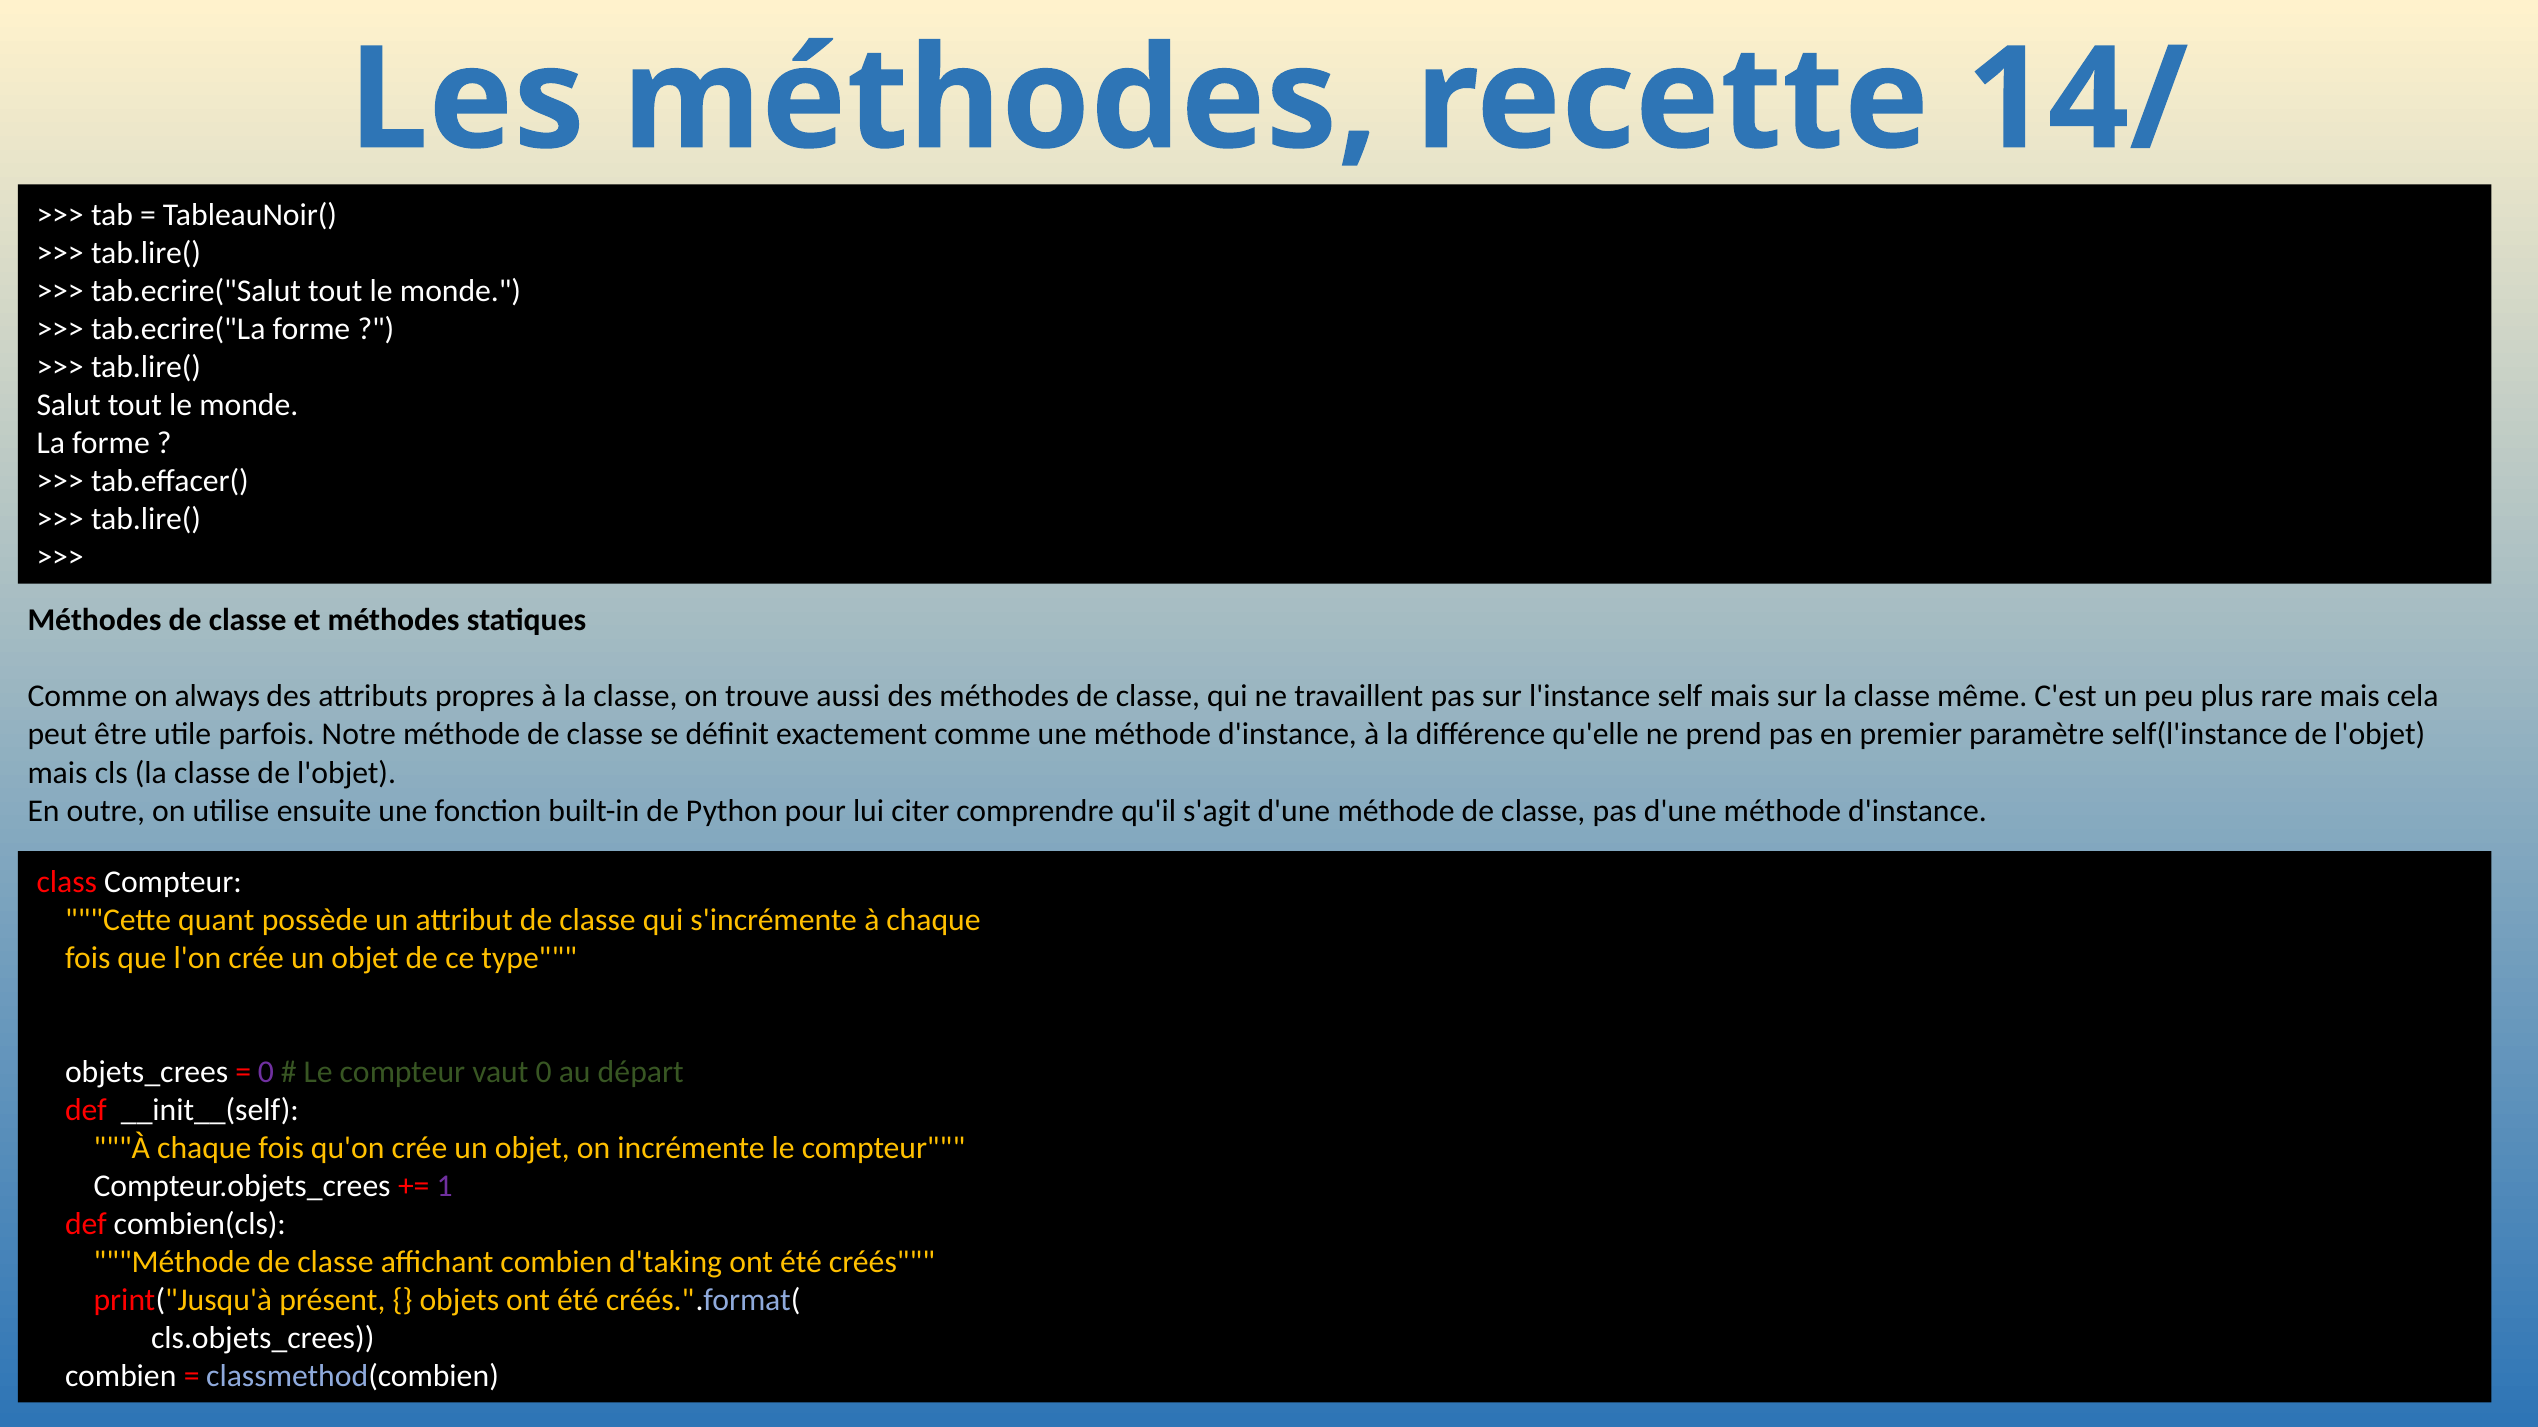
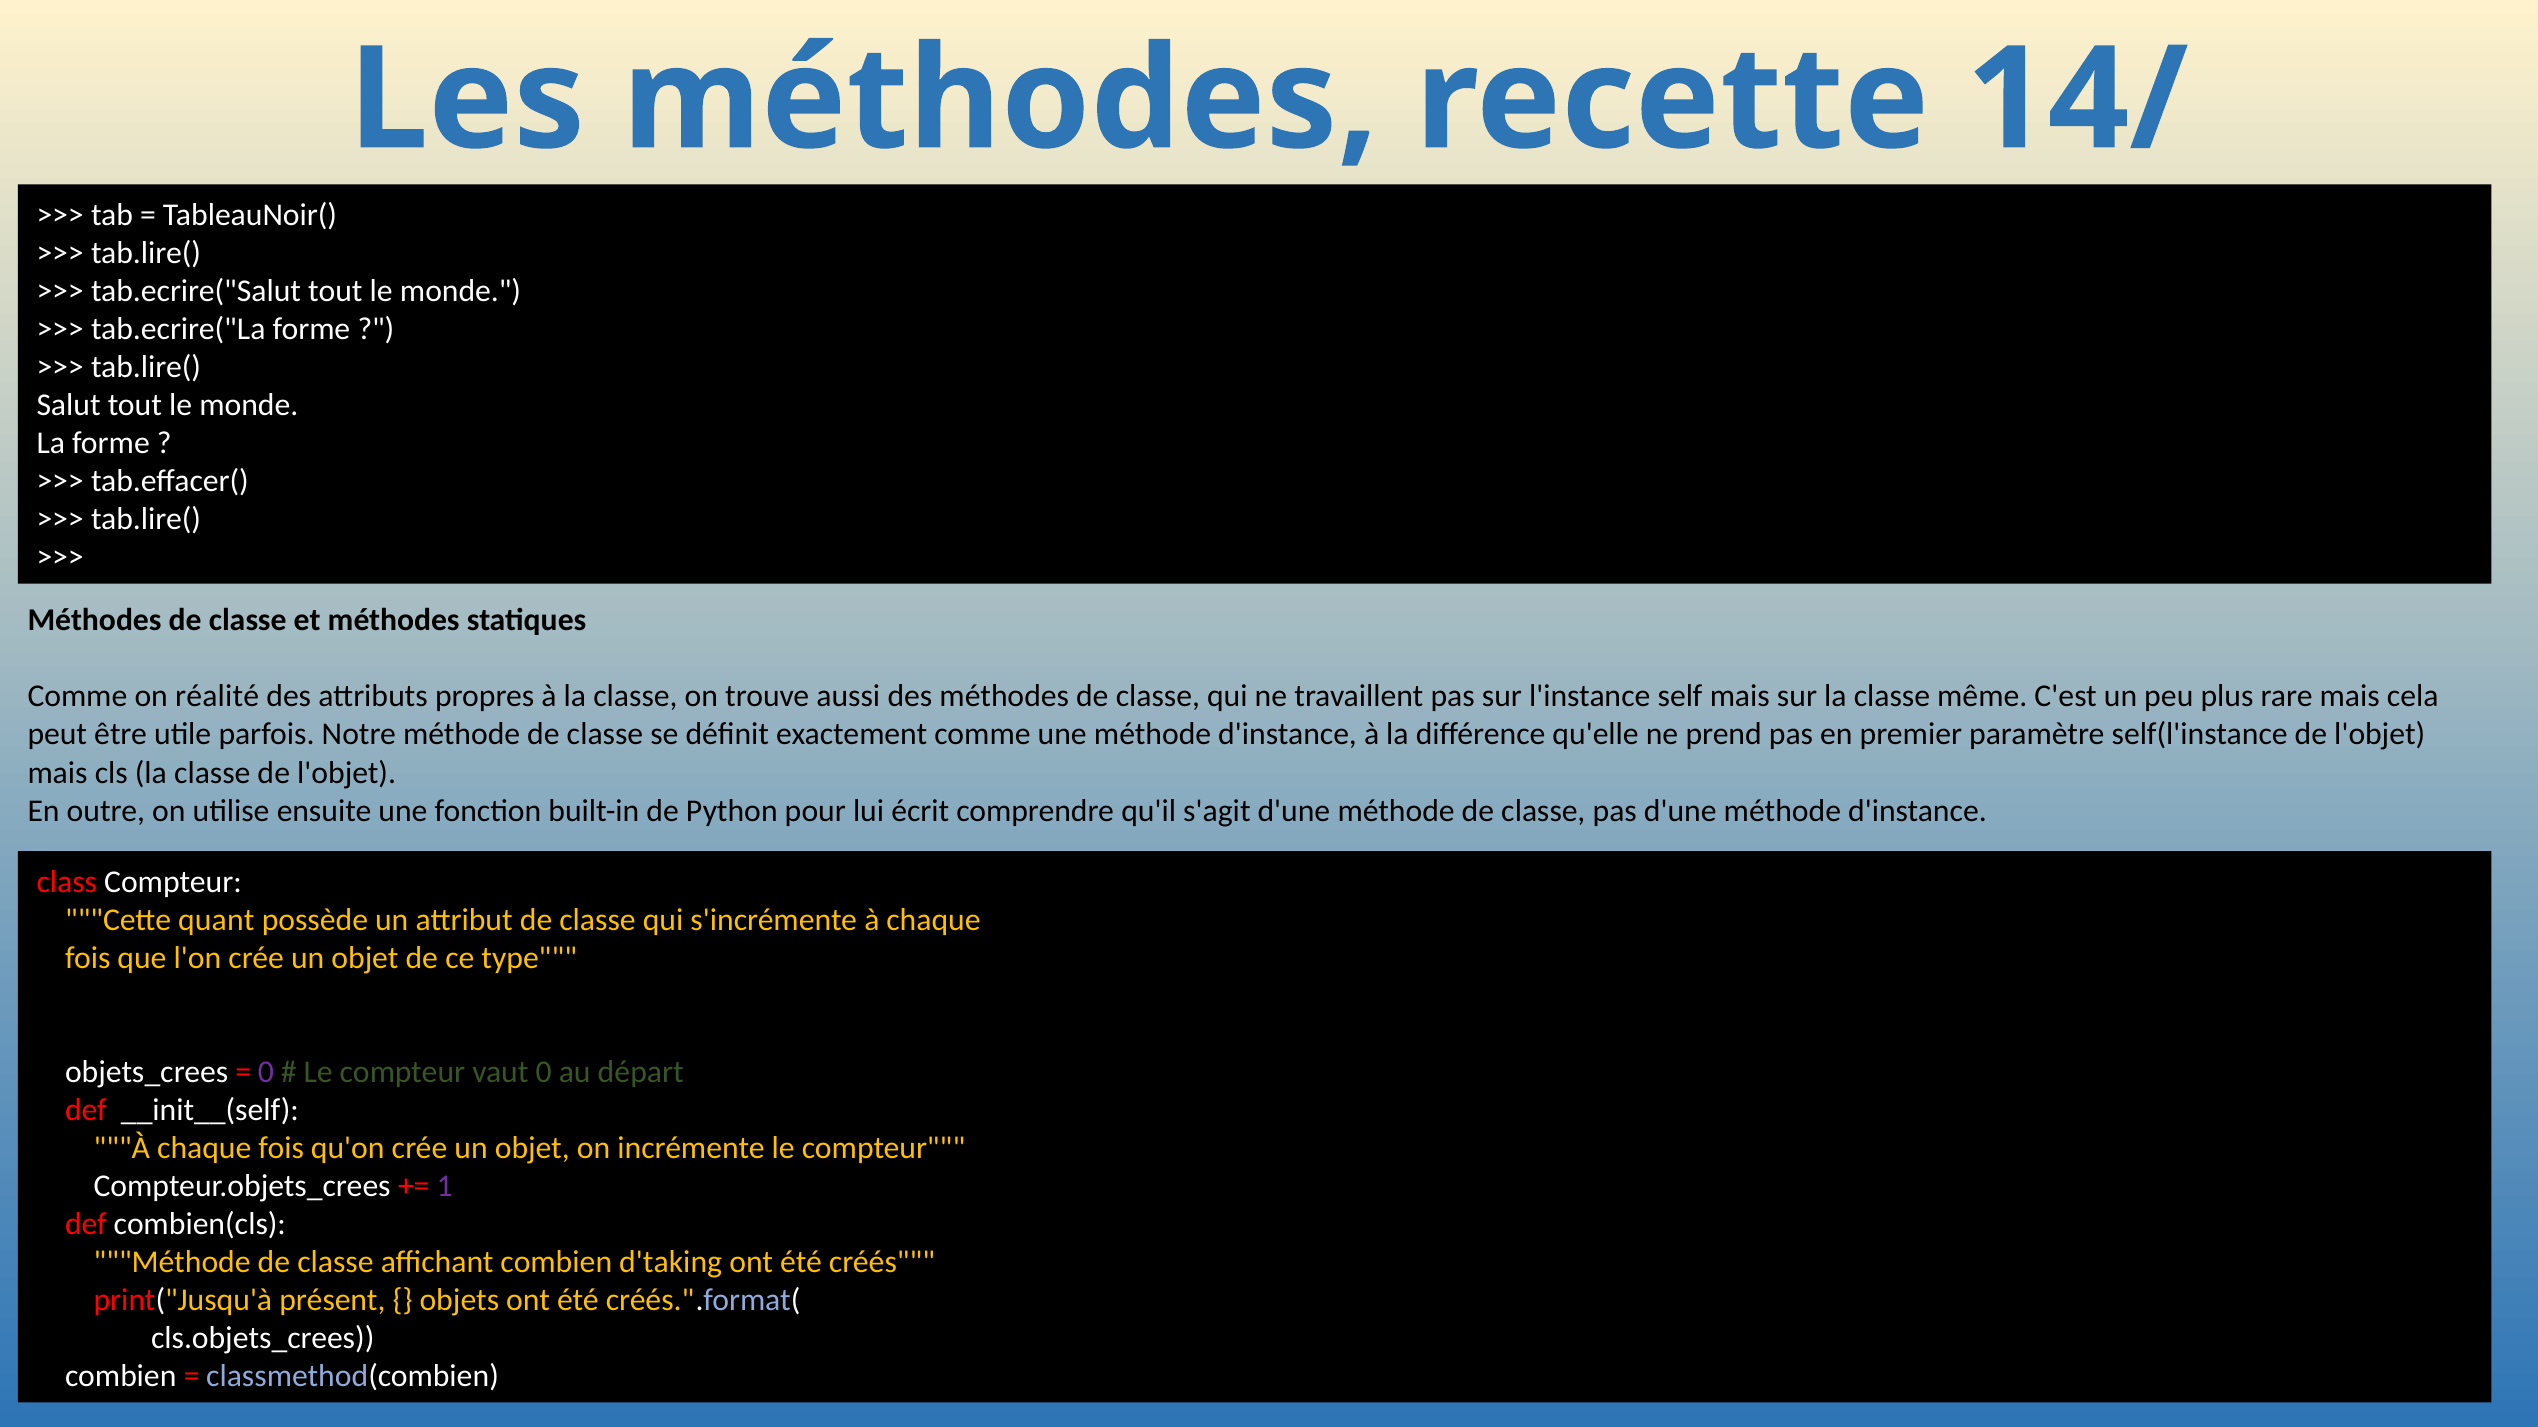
always: always -> réalité (217, 697)
citer: citer -> écrit (920, 811)
